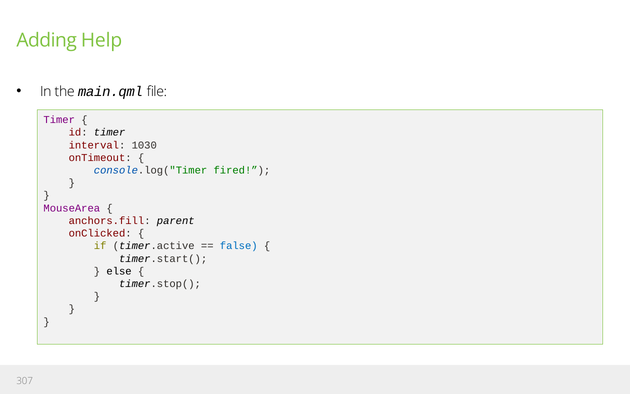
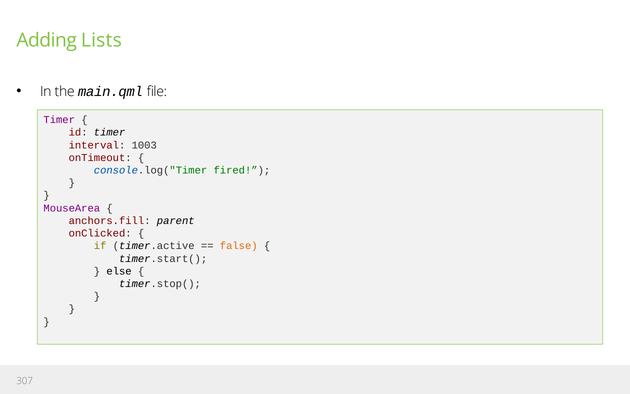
Help: Help -> Lists (101, 41)
1030: 1030 -> 1003 (144, 145)
false colour: blue -> orange (239, 246)
